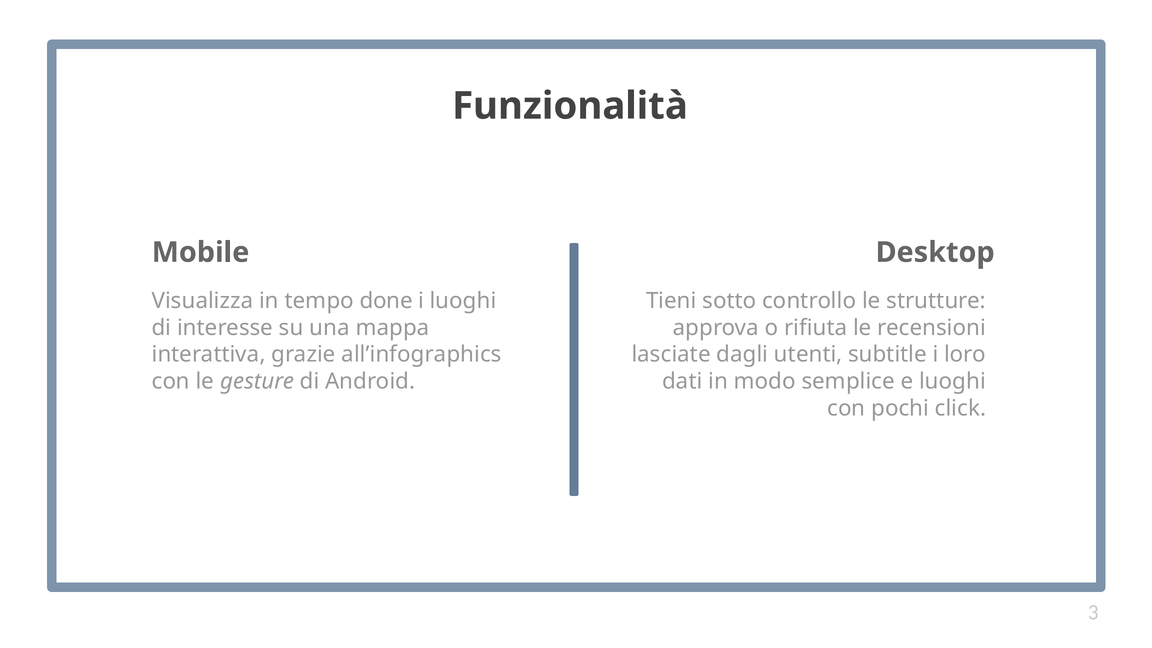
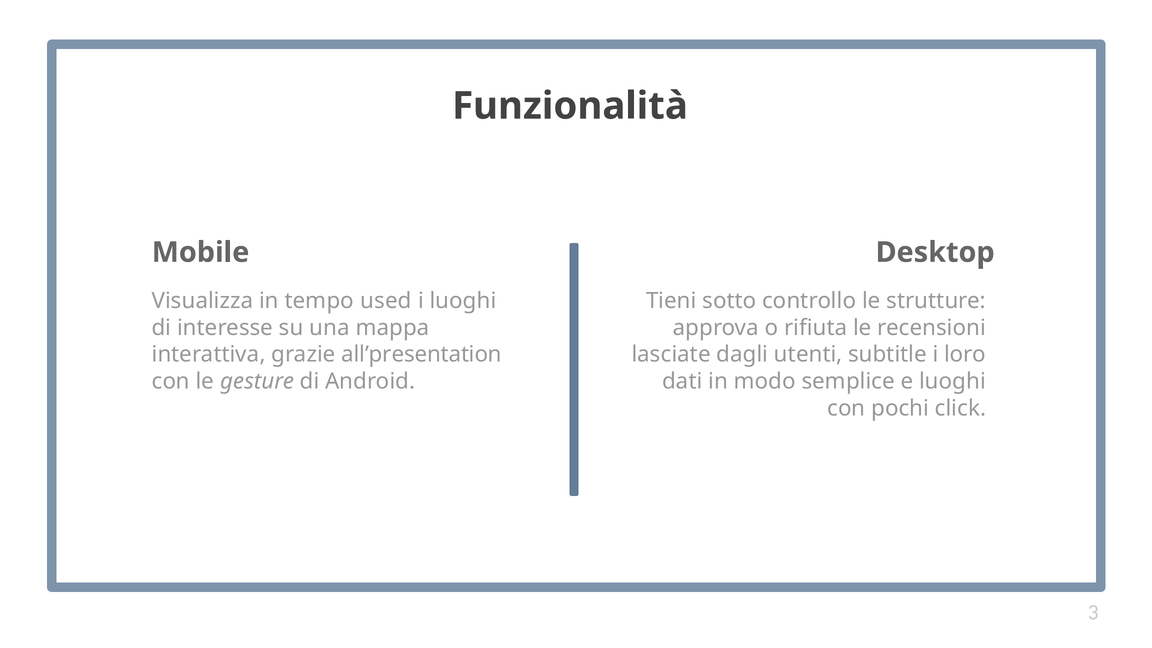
done: done -> used (386, 301)
all’infographics: all’infographics -> all’presentation (422, 355)
